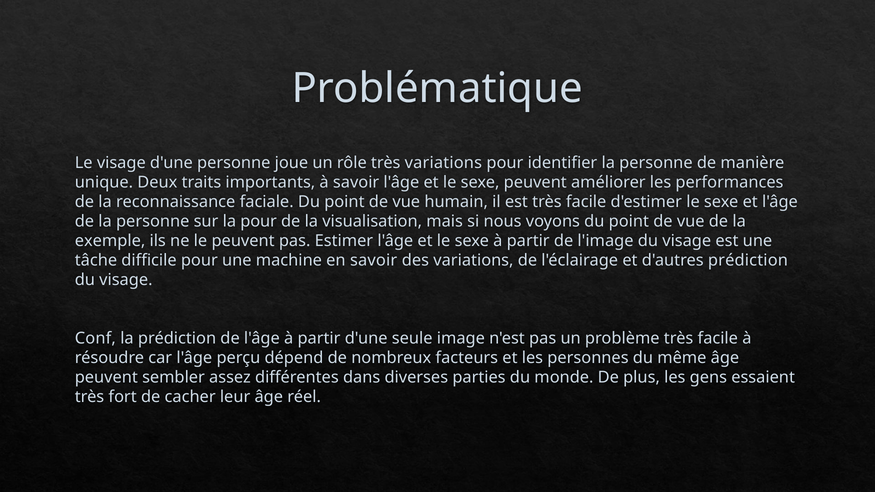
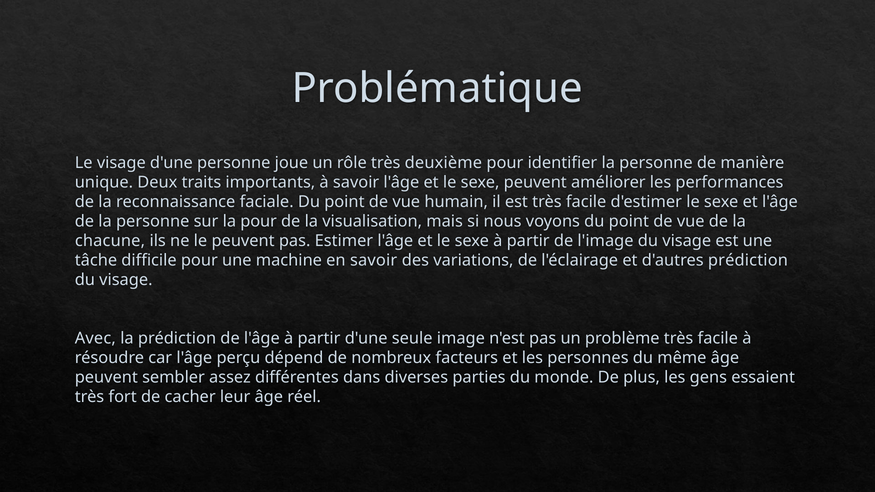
très variations: variations -> deuxième (443, 163)
exemple: exemple -> chacune (110, 241)
Conf: Conf -> Avec (95, 338)
